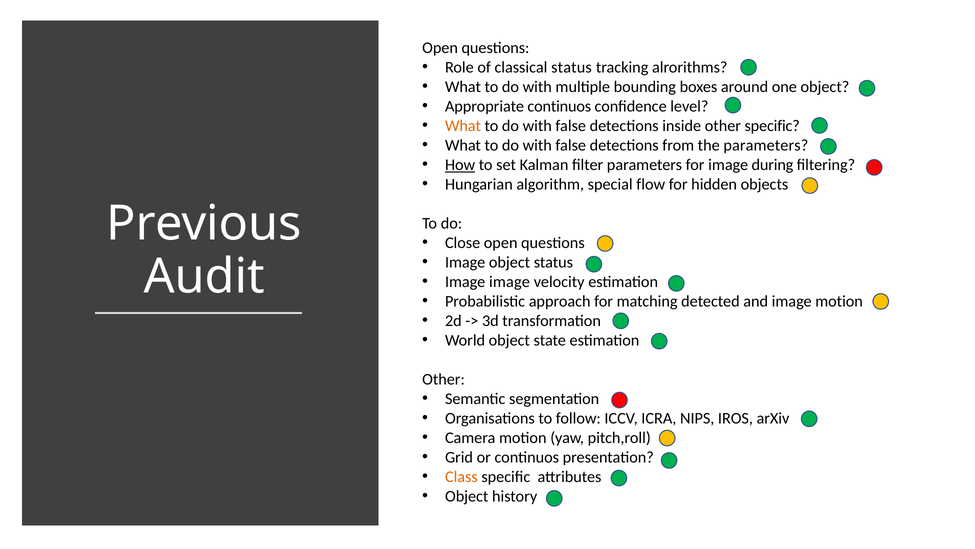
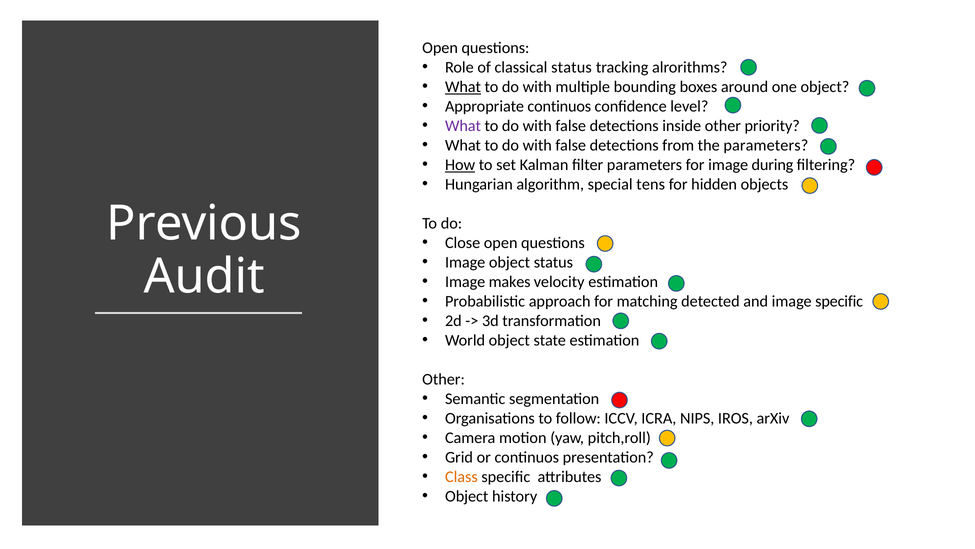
What underline: none -> present (463, 87)
What colour: orange -> purple (463, 126)
other specific: specific -> priority (772, 126)
flow: flow -> tens (651, 184)
Image image: image -> makes (510, 282)
image motion: motion -> specific (839, 301)
